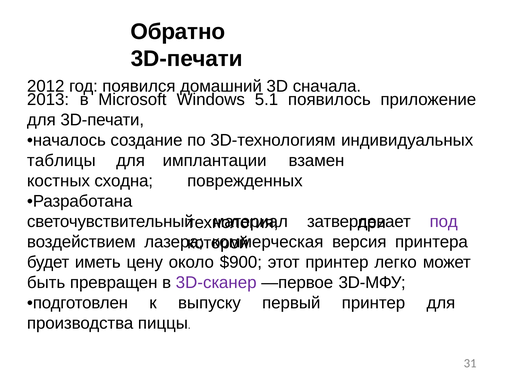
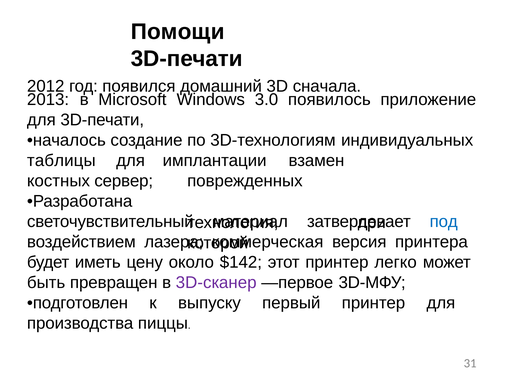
Обратно: Обратно -> Помощи (178, 32)
5.1: 5.1 -> 3.0 (266, 100)
сходна: сходна -> сервер (124, 181)
под colour: purple -> blue (444, 221)
$900: $900 -> $142 (241, 262)
